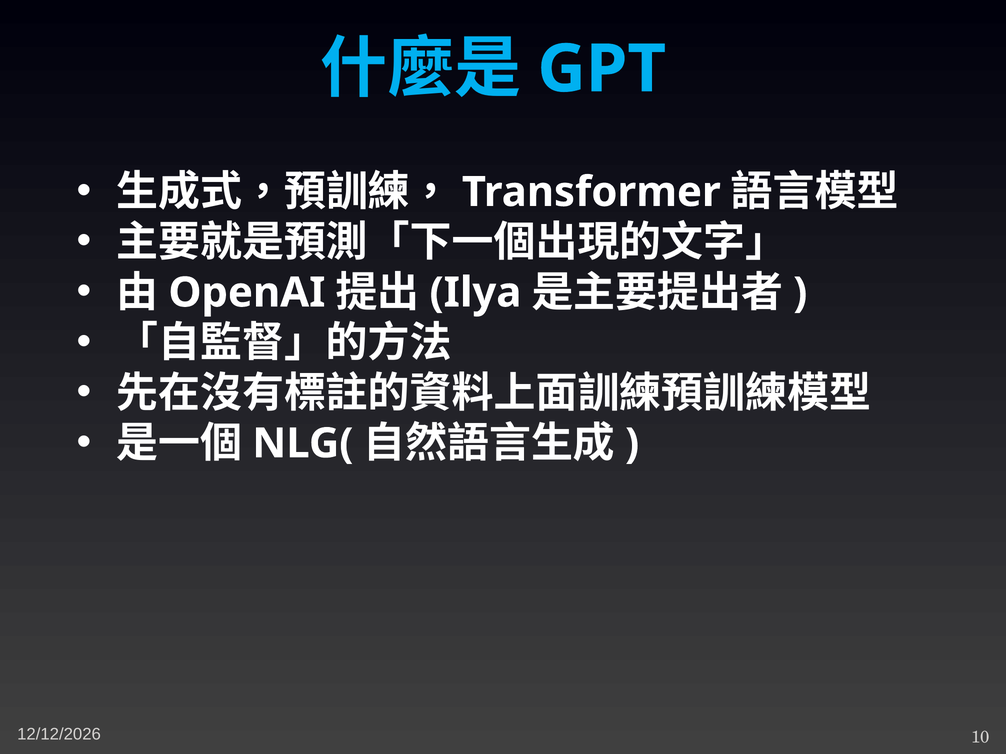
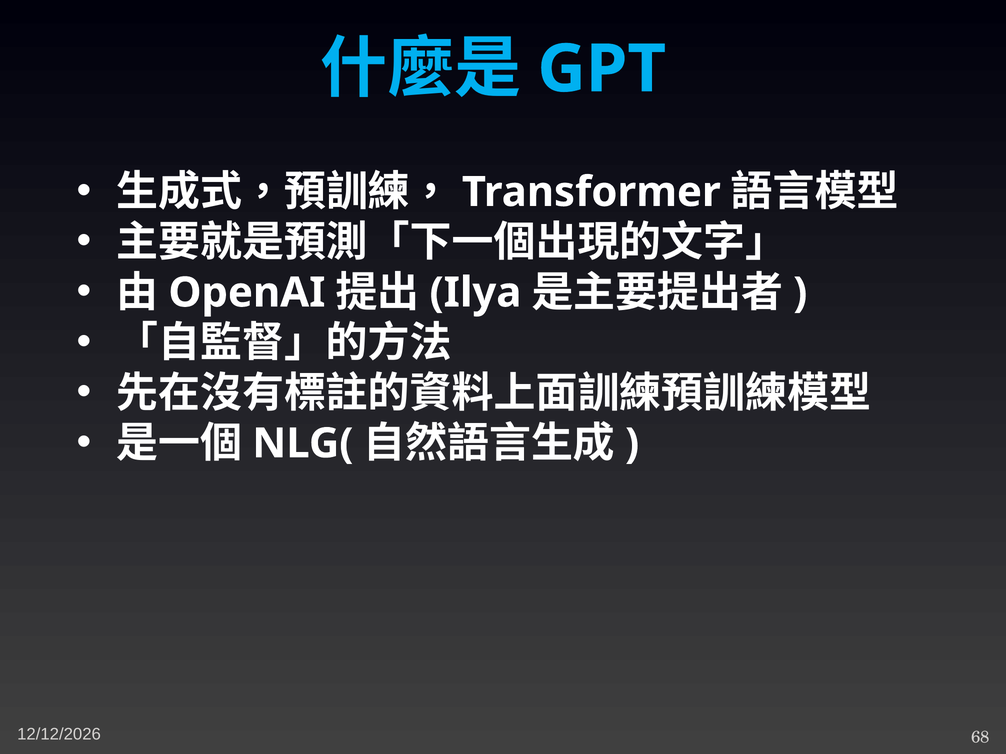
10: 10 -> 68 (980, 738)
